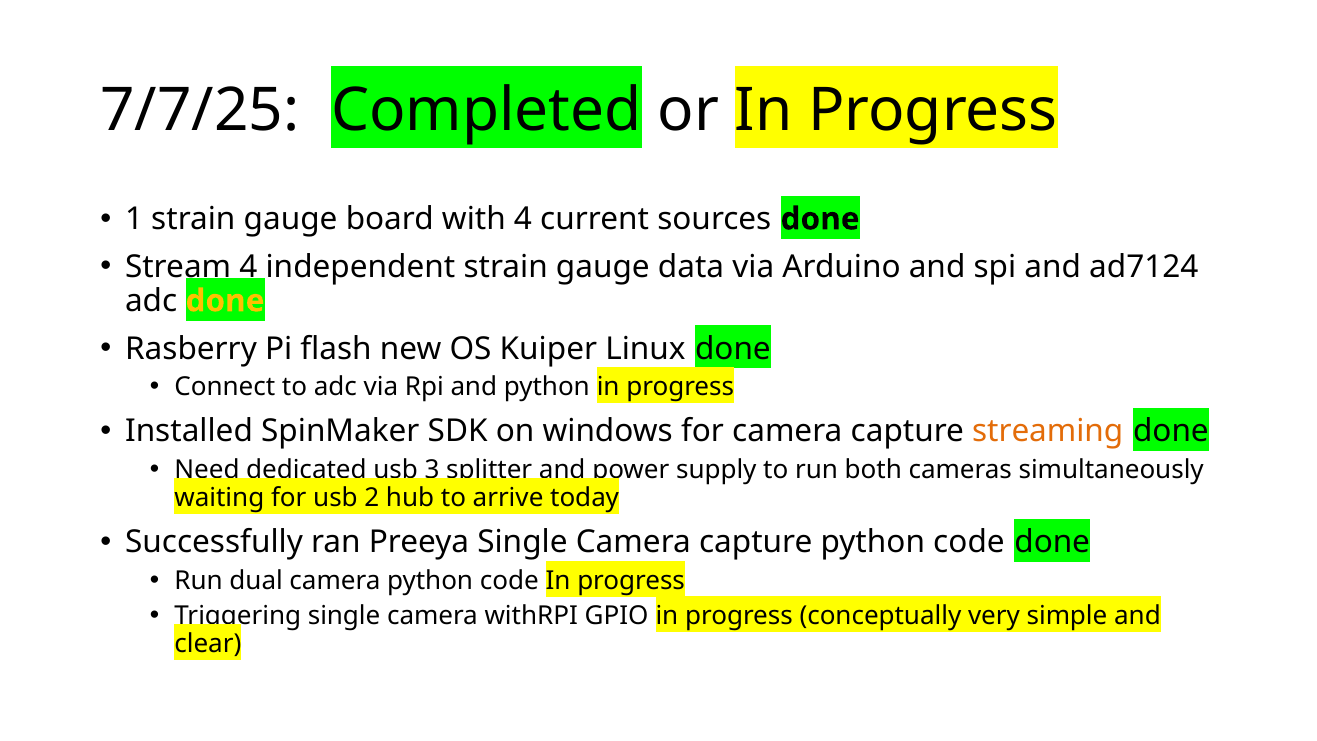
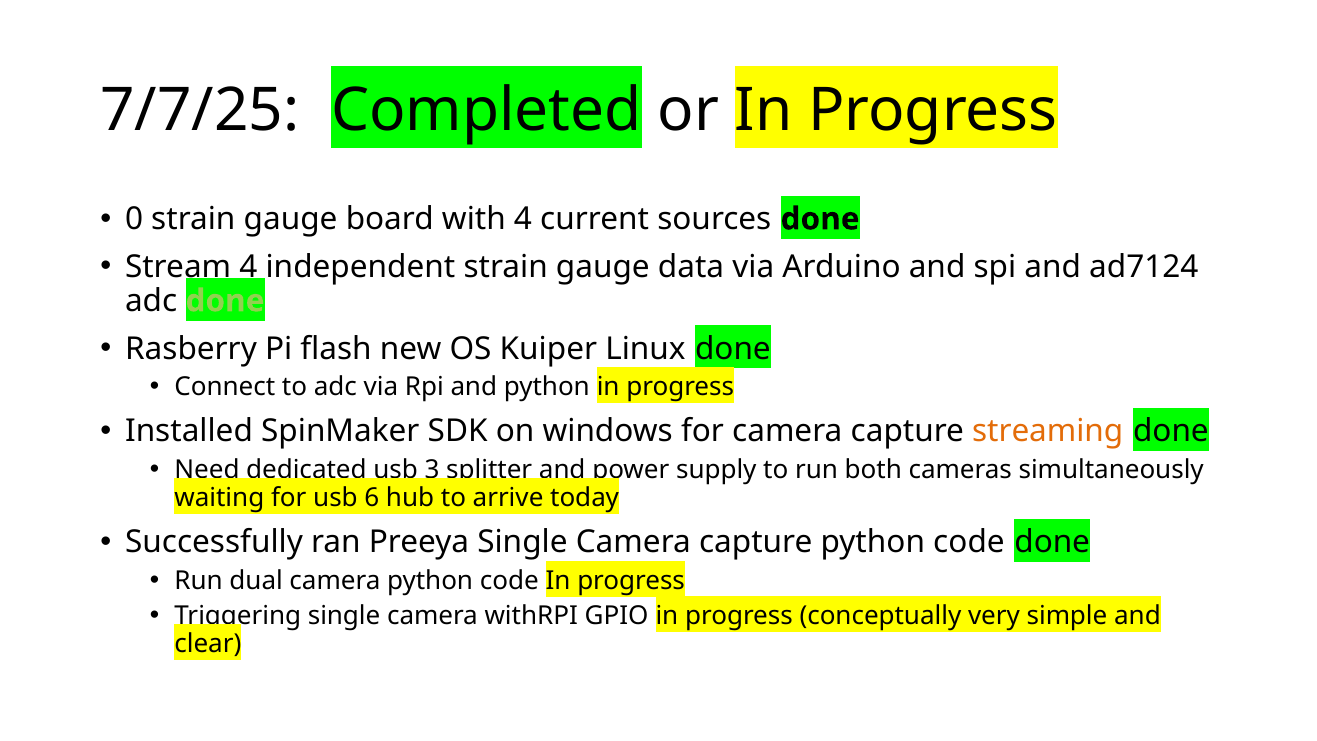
1: 1 -> 0 (134, 219)
done colour: yellow -> light green (225, 301)
2: 2 -> 6 (372, 498)
